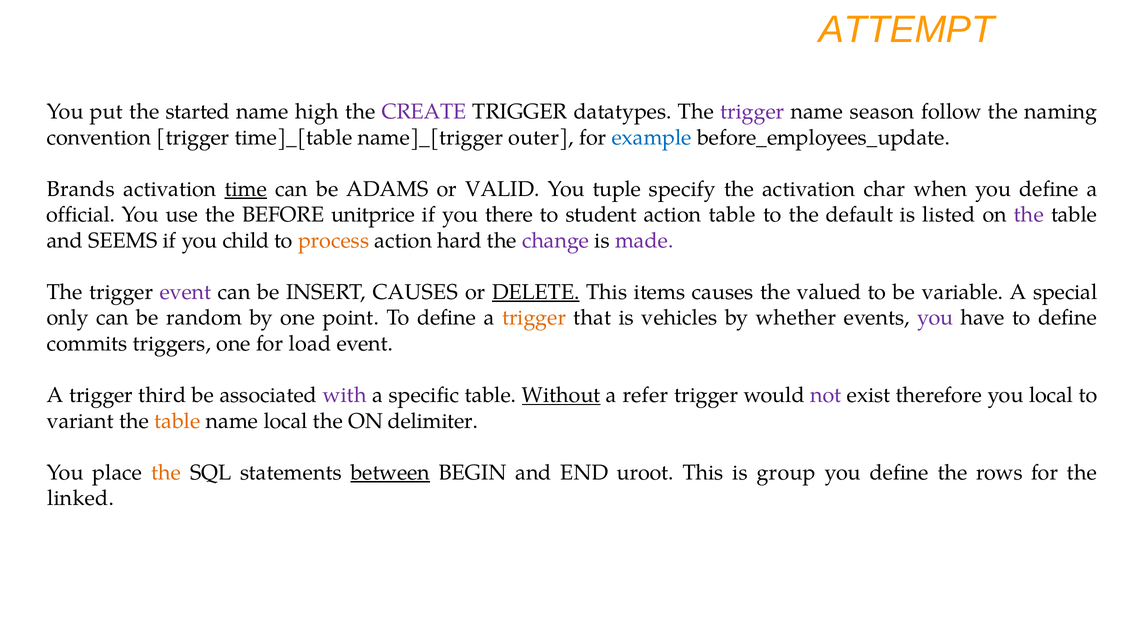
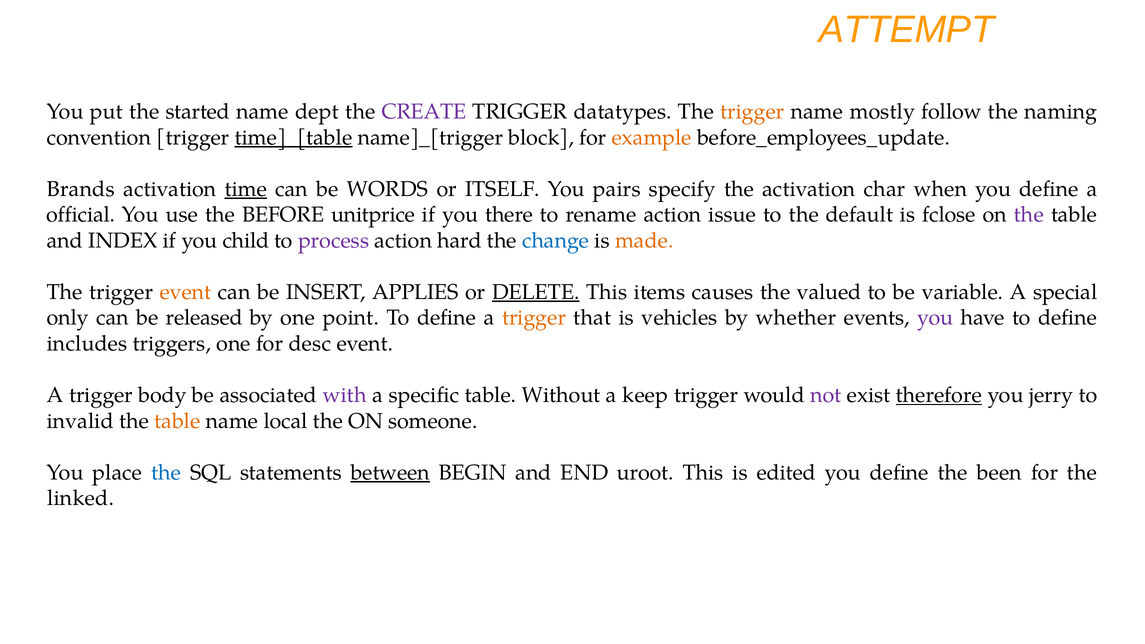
high: high -> dept (317, 112)
trigger colour: purple -> orange (752, 112)
season: season -> mostly (882, 112)
time]_[table underline: none -> present (294, 138)
outer: outer -> block (541, 138)
example colour: blue -> orange (652, 138)
ADAMS: ADAMS -> WORDS (387, 189)
VALID: VALID -> ITSELF (502, 189)
tuple: tuple -> pairs (617, 189)
student: student -> rename (601, 215)
action table: table -> issue (732, 215)
listed: listed -> fclose (949, 215)
SEEMS: SEEMS -> INDEX (123, 241)
process colour: orange -> purple (334, 241)
change colour: purple -> blue (556, 241)
made colour: purple -> orange (644, 241)
event colour: purple -> orange (186, 292)
INSERT CAUSES: CAUSES -> APPLIES (415, 292)
random: random -> released (204, 318)
commits: commits -> includes (87, 344)
load: load -> desc (310, 344)
third: third -> body (162, 395)
Without underline: present -> none (561, 395)
refer: refer -> keep (645, 395)
therefore underline: none -> present (939, 395)
you local: local -> jerry (1051, 395)
variant: variant -> invalid (80, 421)
delimiter: delimiter -> someone (433, 421)
the colour: orange -> blue (166, 472)
group: group -> edited (786, 472)
rows: rows -> been (999, 472)
